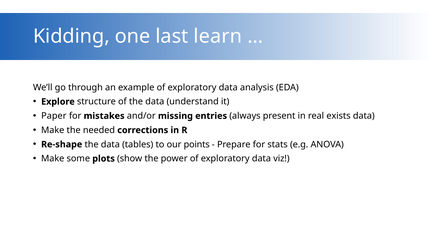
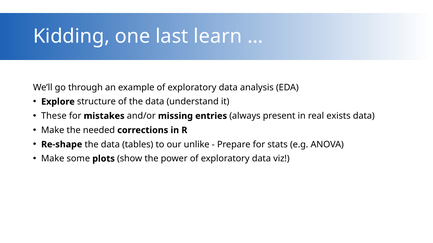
Paper: Paper -> These (54, 116)
points: points -> unlike (197, 145)
